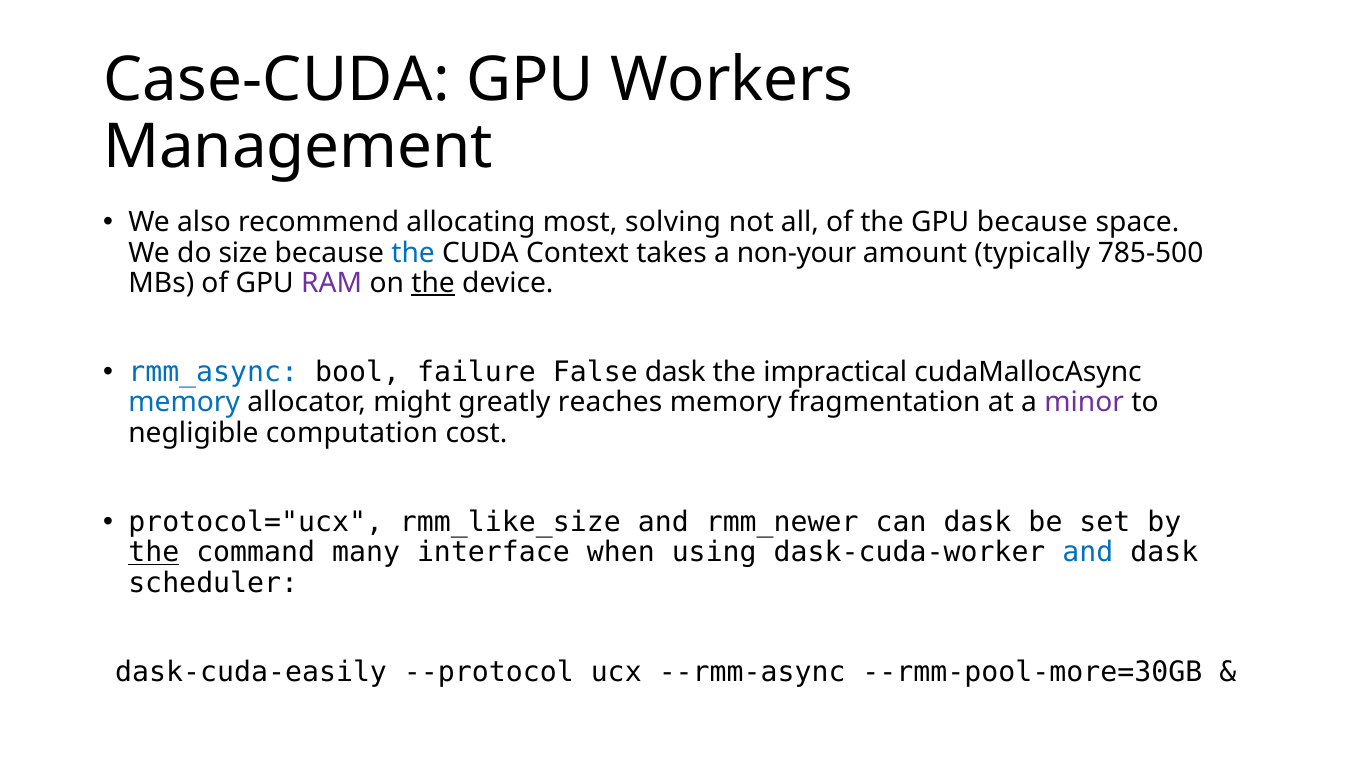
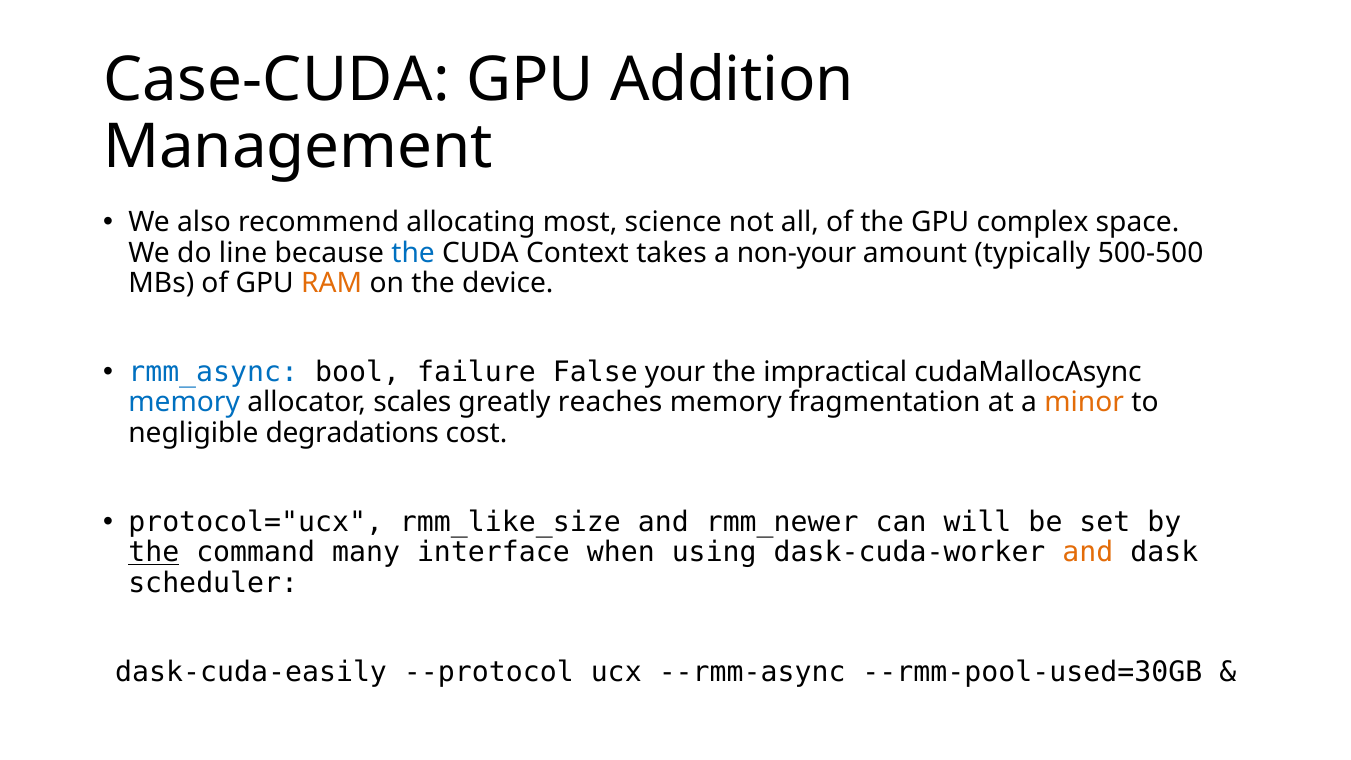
Workers: Workers -> Addition (732, 80)
solving: solving -> science (673, 222)
GPU because: because -> complex (1033, 222)
size: size -> line (243, 253)
785-500: 785-500 -> 500-500 (1151, 253)
RAM colour: purple -> orange (332, 283)
the underline: present -> none (433, 283)
False dask: dask -> your (675, 372)
might: might -> scales (412, 403)
minor colour: purple -> orange (1084, 403)
computation: computation -> degradations (352, 433)
can dask: dask -> will (978, 522)
and colour: blue -> orange (1088, 552)
--rmm-pool-more=30GB: --rmm-pool-more=30GB -> --rmm-pool-used=30GB (1032, 672)
